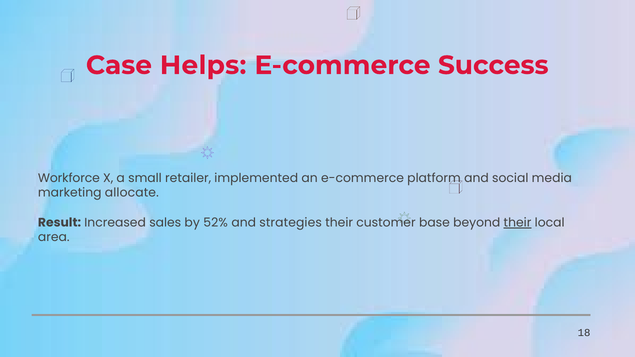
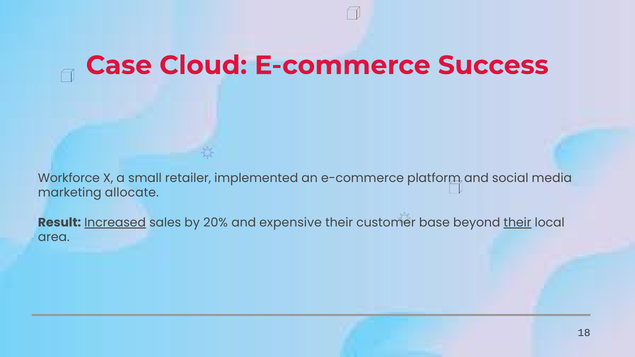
Helps: Helps -> Cloud (203, 65)
Increased underline: none -> present (115, 223)
52%: 52% -> 20% (216, 223)
strategies: strategies -> expensive (291, 223)
